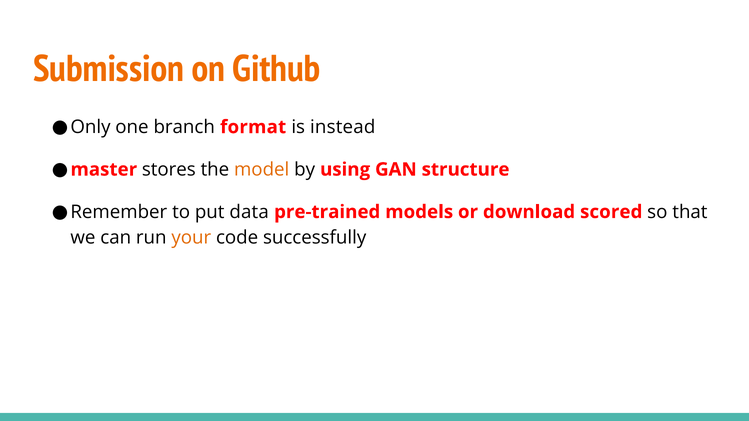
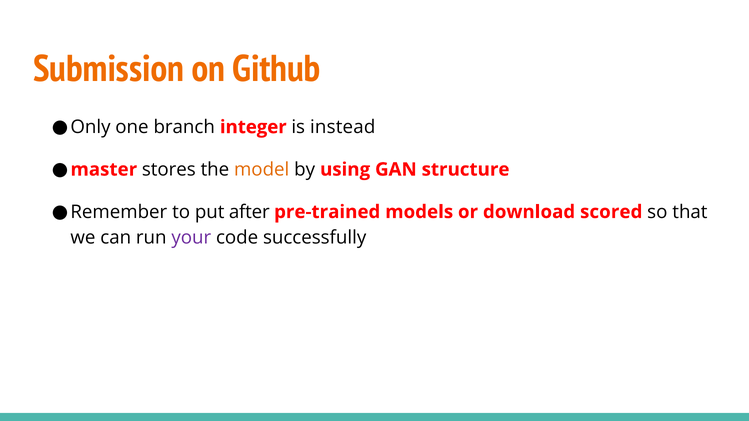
format: format -> integer (253, 127)
data: data -> after (249, 212)
your colour: orange -> purple (191, 238)
